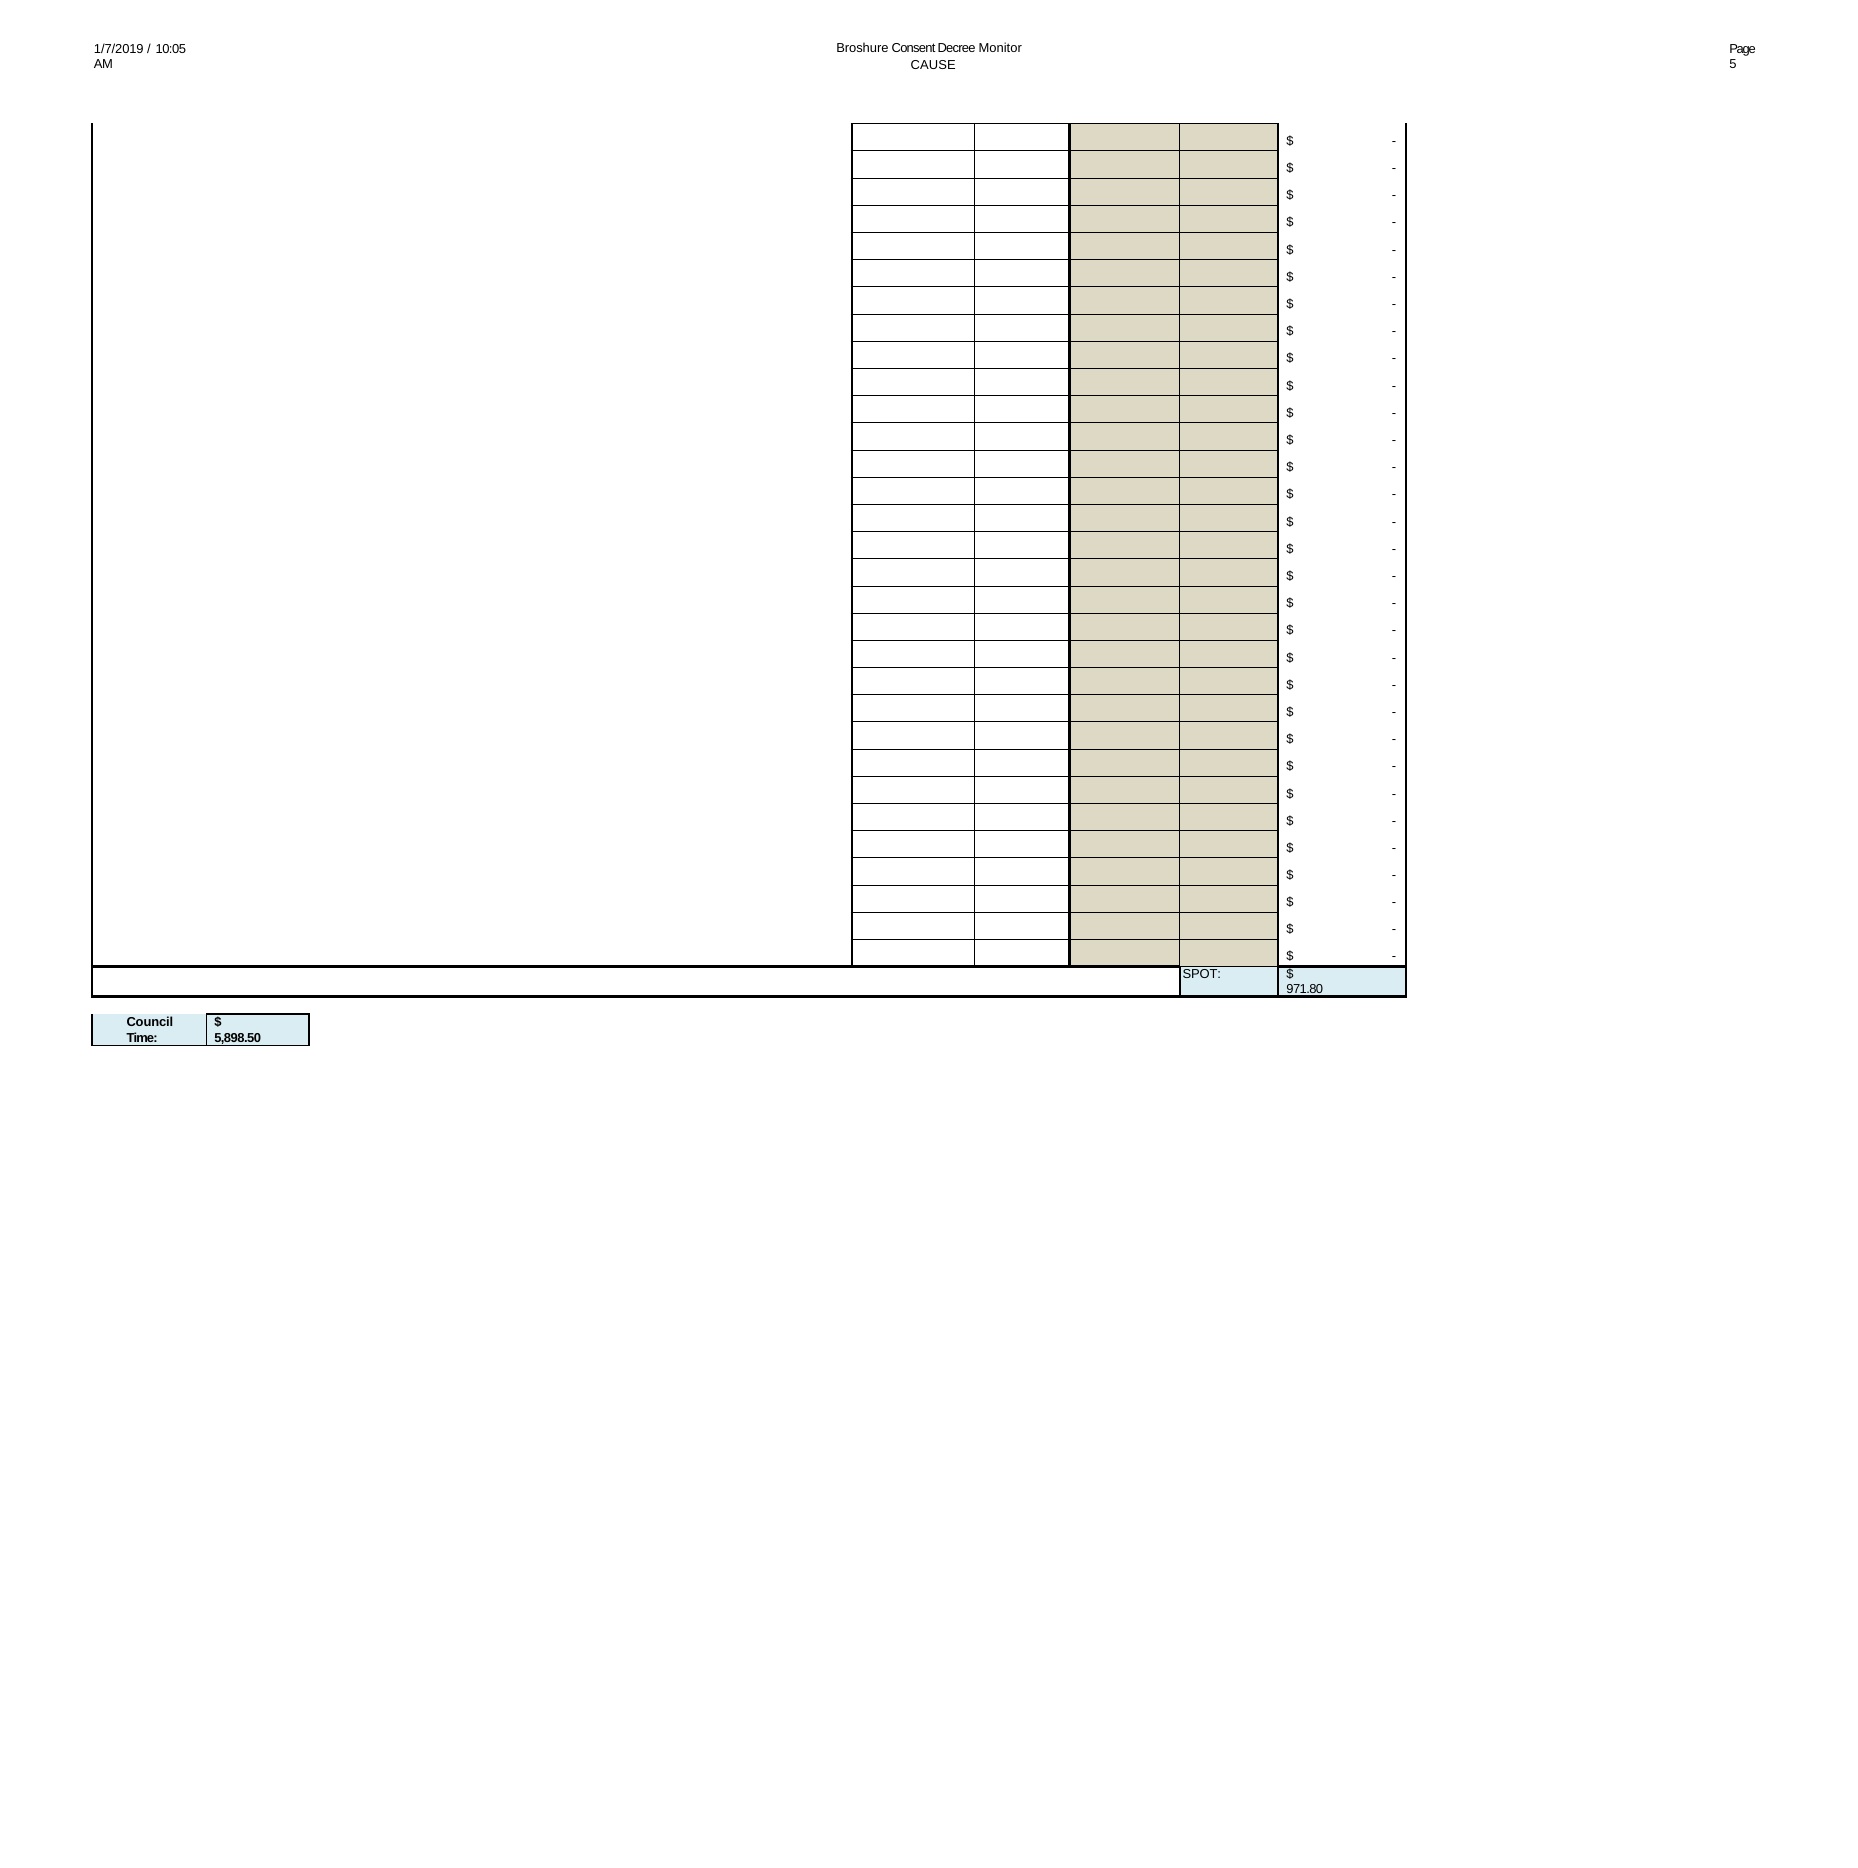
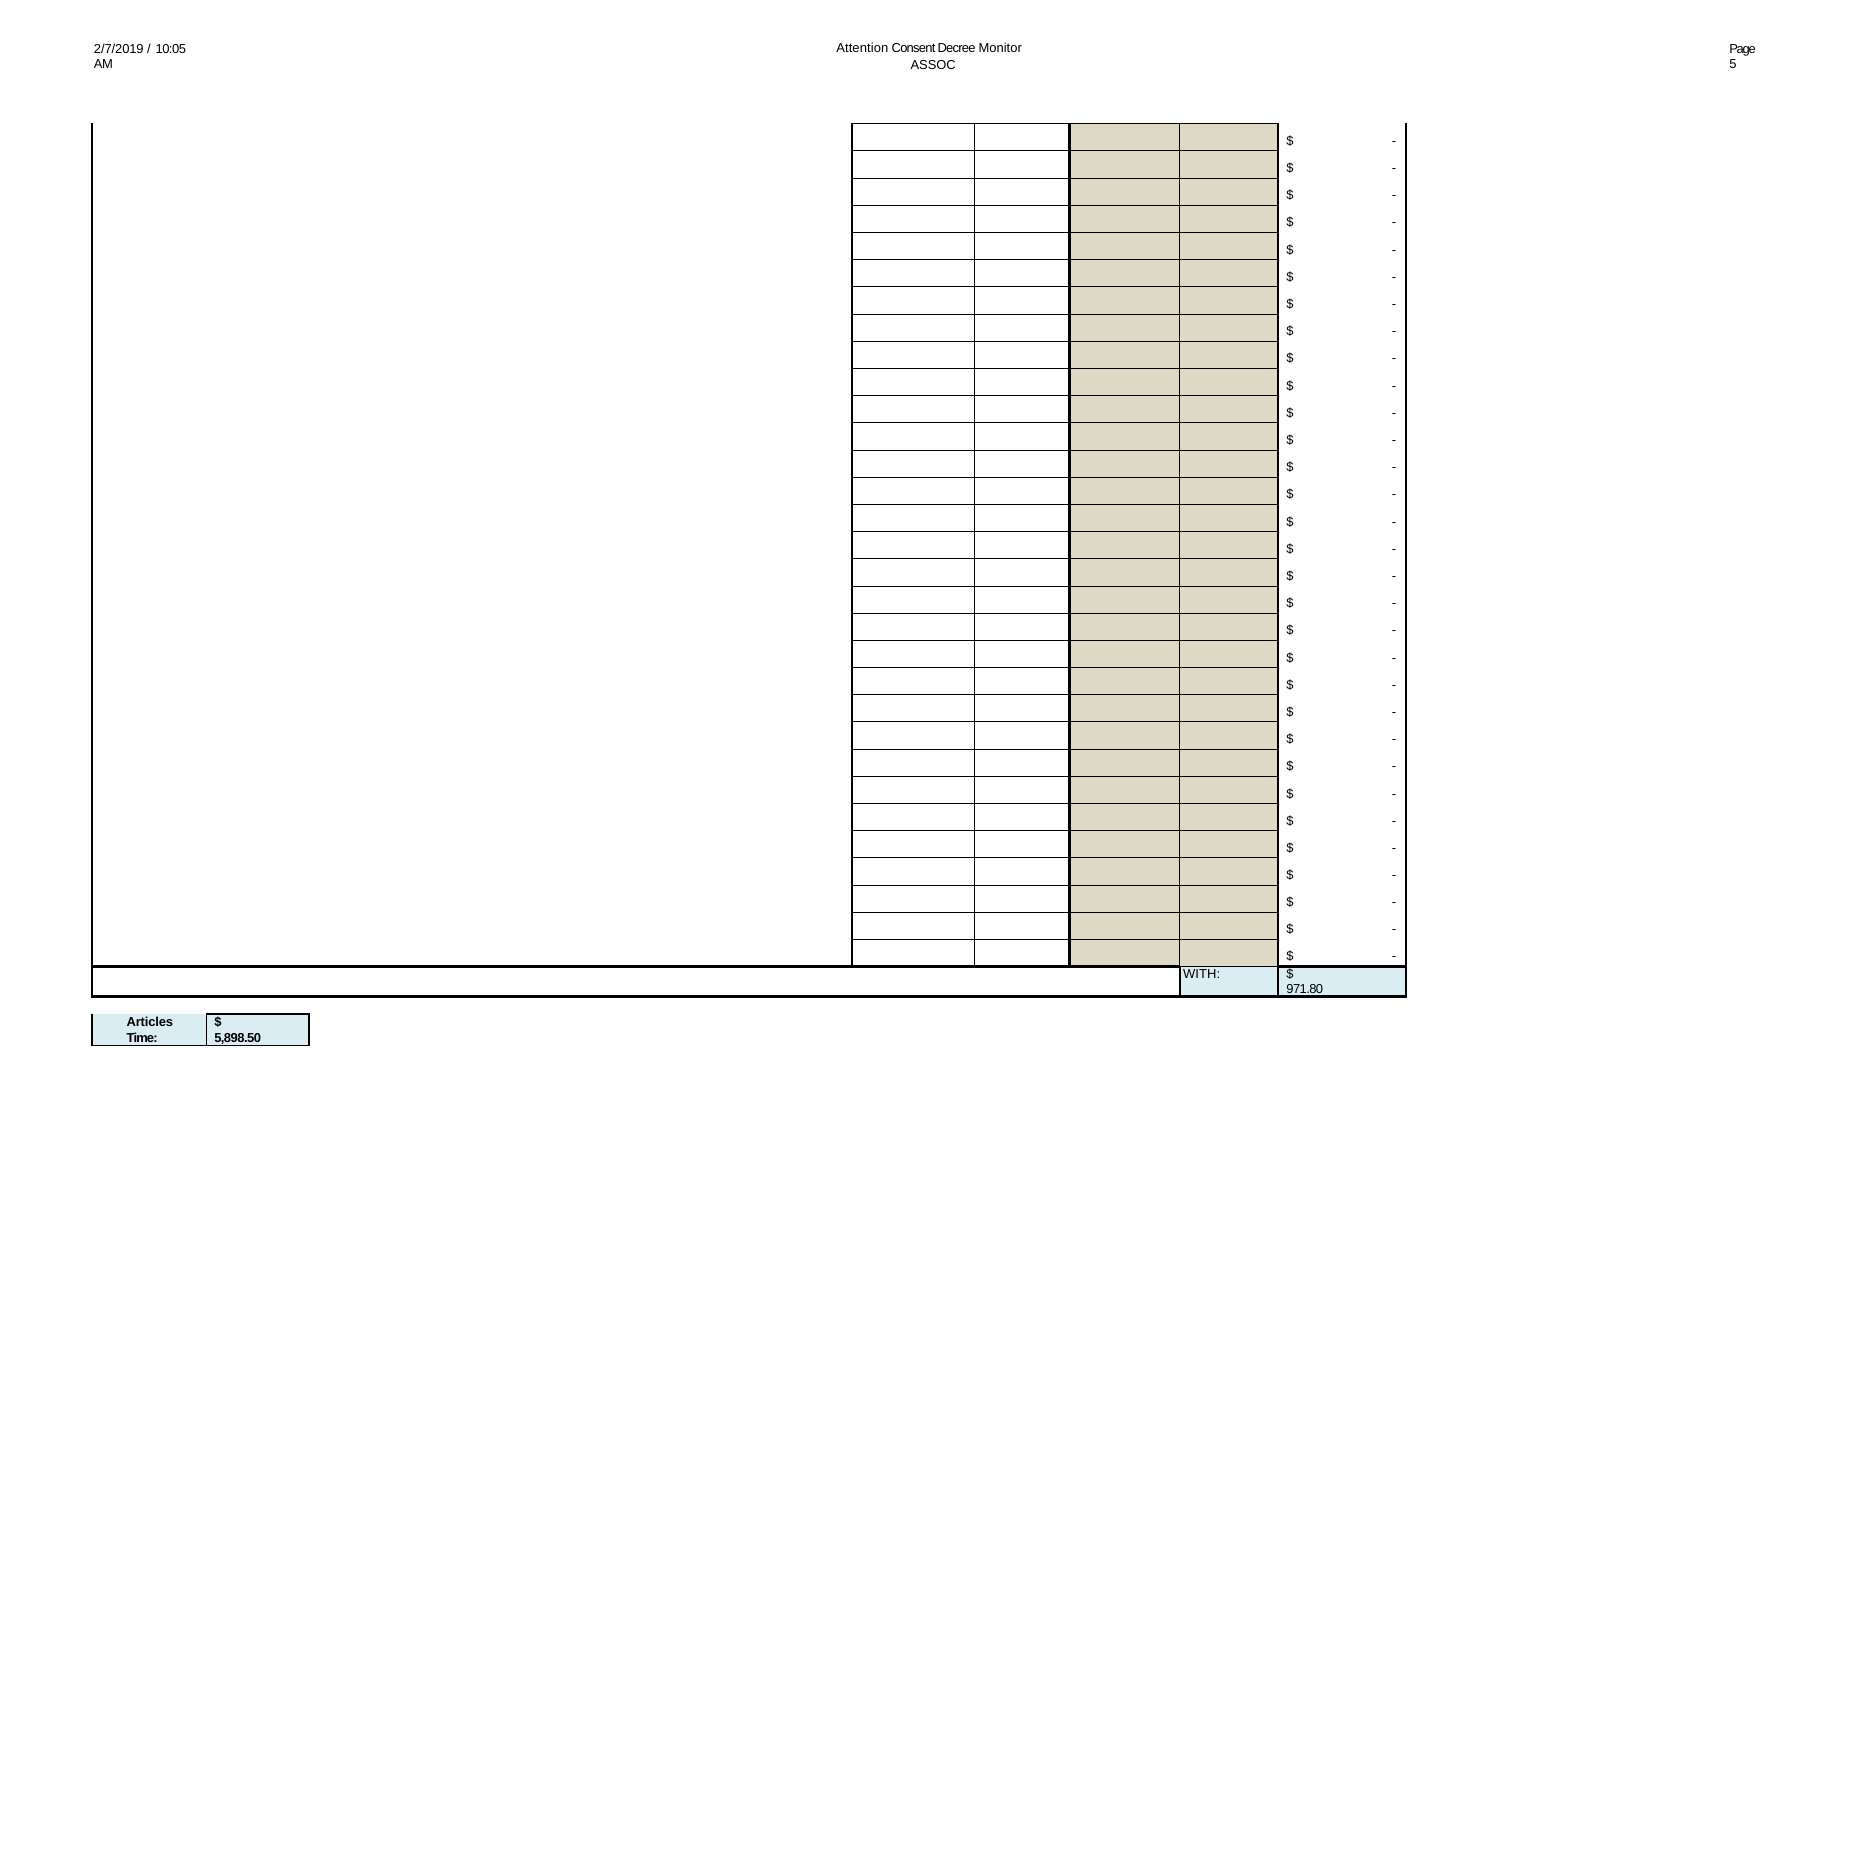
Broshure: Broshure -> Attention (862, 48)
1/7/2019: 1/7/2019 -> 2/7/2019 (119, 49)
CAUSE: CAUSE -> ASSOC (933, 65)
SPOT: SPOT -> WITH (1202, 974)
Council: Council -> Articles (150, 1022)
